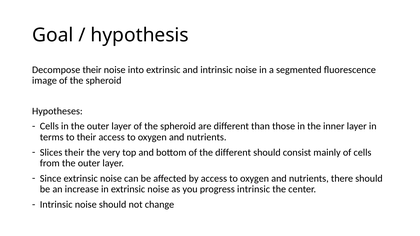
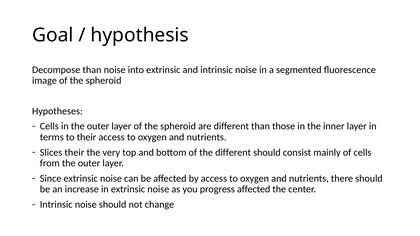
Decompose their: their -> than (92, 70)
progress intrinsic: intrinsic -> affected (254, 189)
